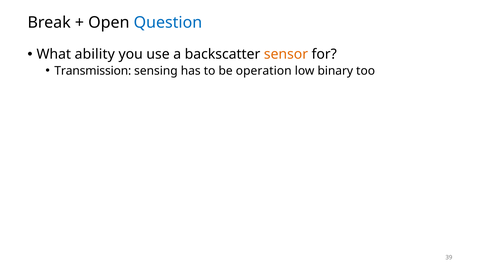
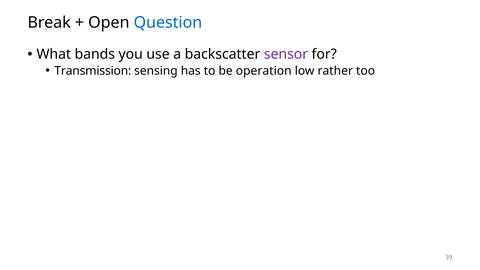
ability: ability -> bands (95, 54)
sensor colour: orange -> purple (286, 54)
binary: binary -> rather (335, 71)
